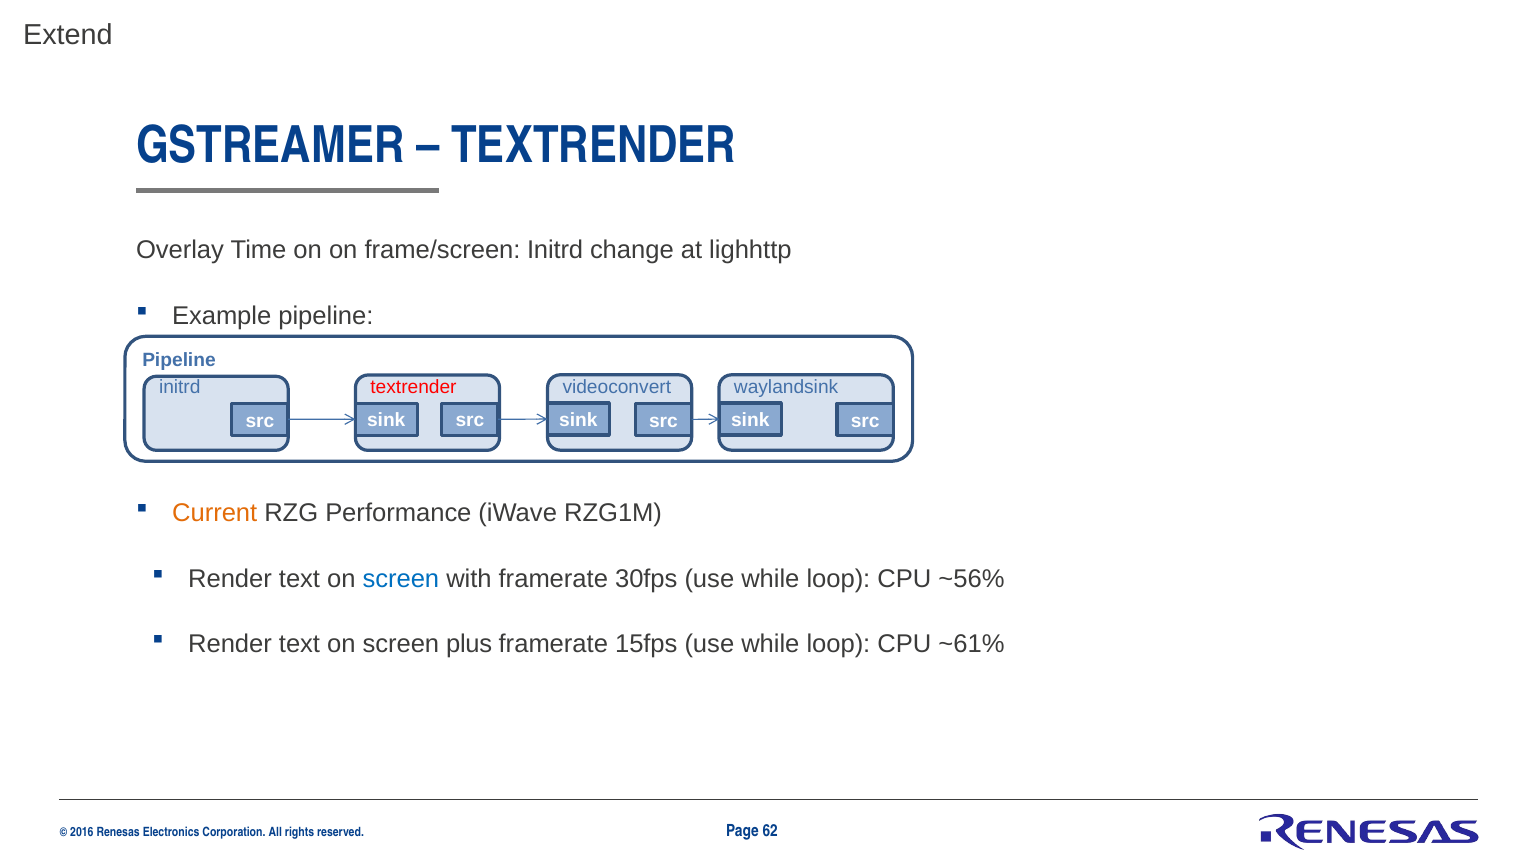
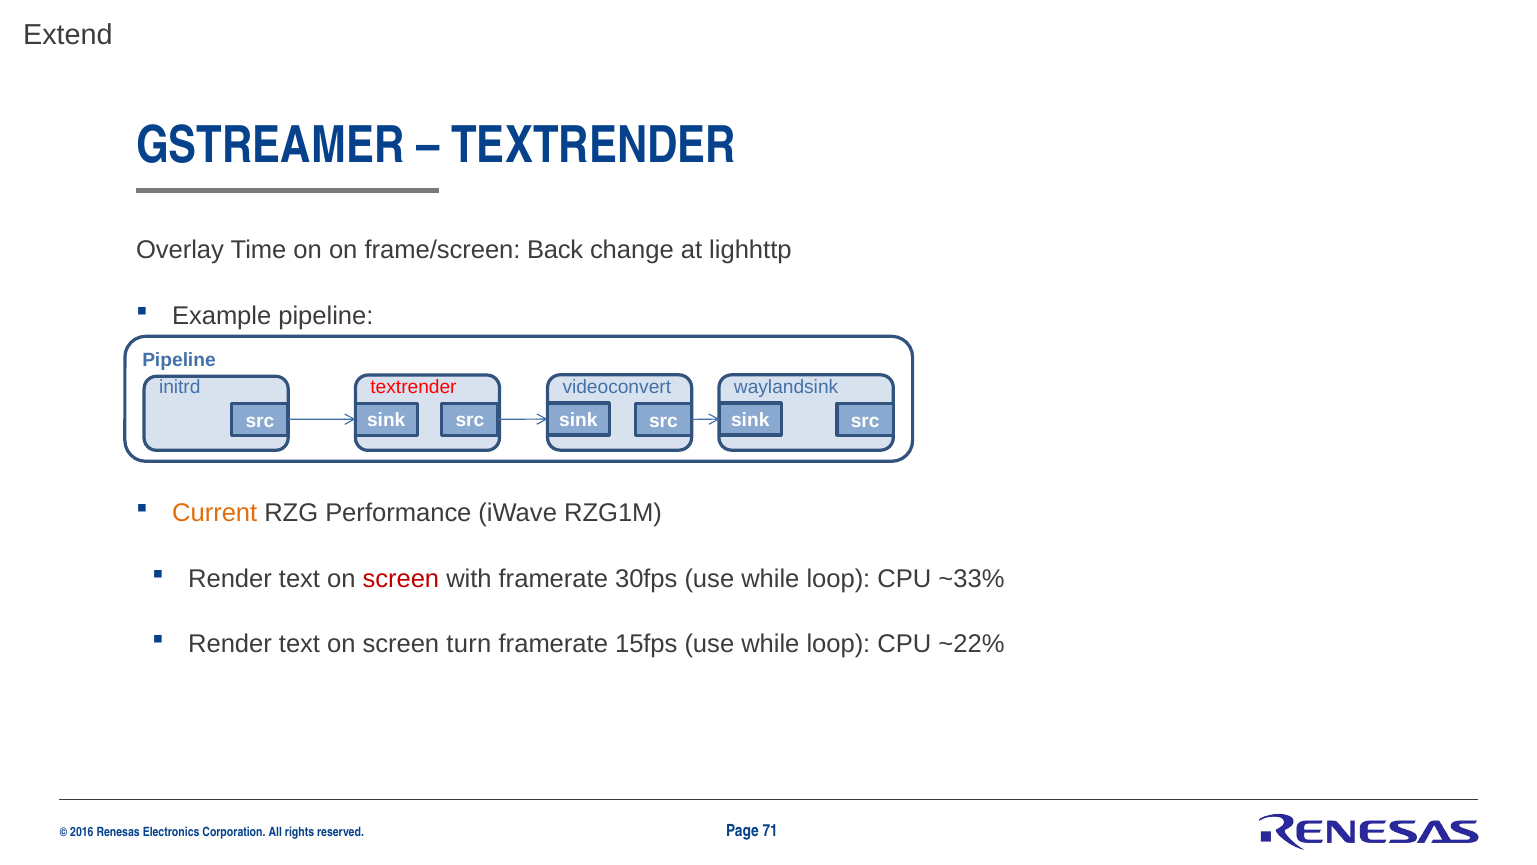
frame/screen Initrd: Initrd -> Back (555, 250)
screen colour: blue -> red (401, 579)
~56%: ~56% -> ~33% (971, 579)
plus: plus -> turn (469, 644)
~61%: ~61% -> ~22% (971, 644)
62: 62 -> 71 (770, 830)
